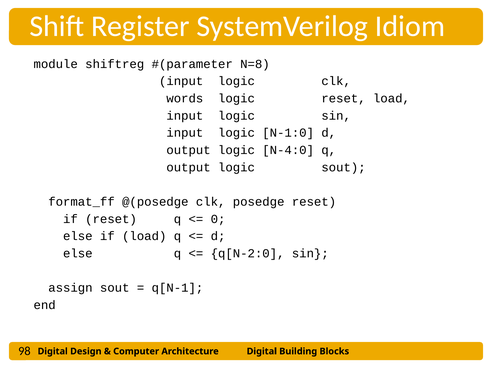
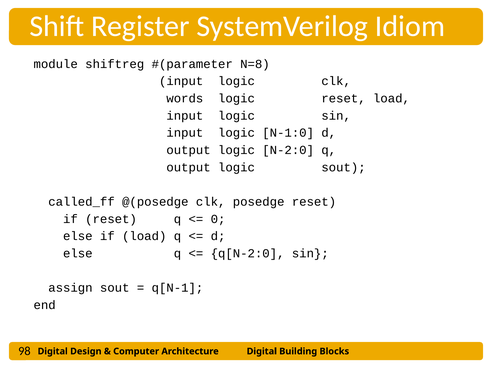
N-4:0: N-4:0 -> N-2:0 (288, 150)
format_ff: format_ff -> called_ff (82, 202)
